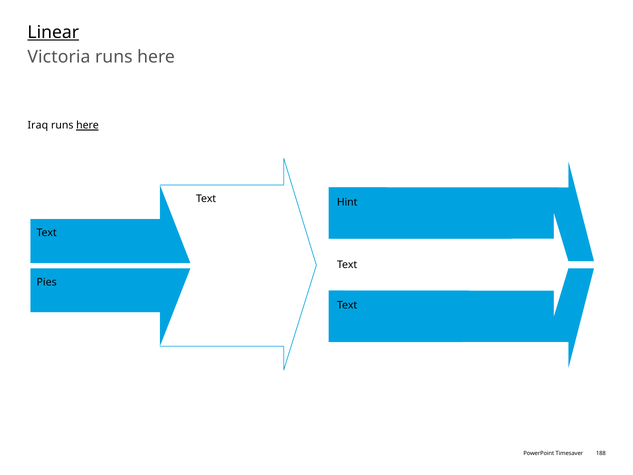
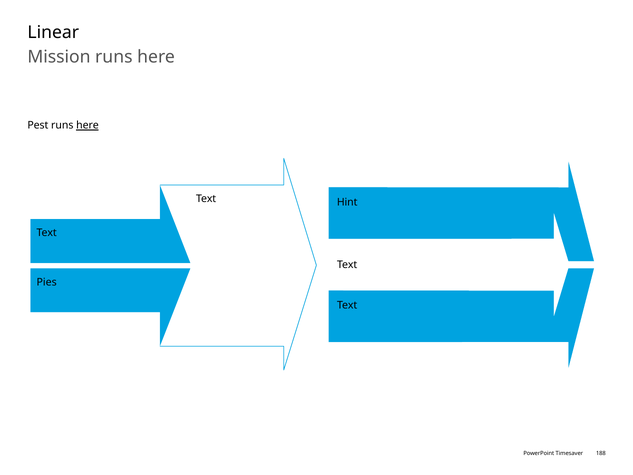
Linear underline: present -> none (53, 32)
Victoria: Victoria -> Mission (59, 57)
Iraq: Iraq -> Pest (38, 125)
